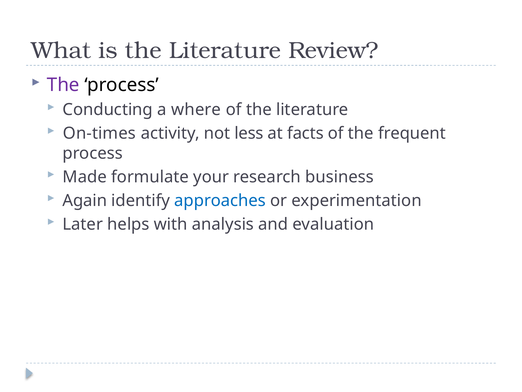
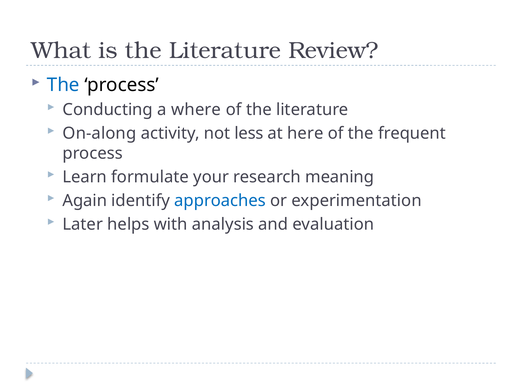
The colour: purple -> blue (63, 85)
On-times: On-times -> On-along (99, 133)
facts: facts -> here (305, 133)
Made: Made -> Learn (85, 177)
business: business -> meaning (340, 177)
